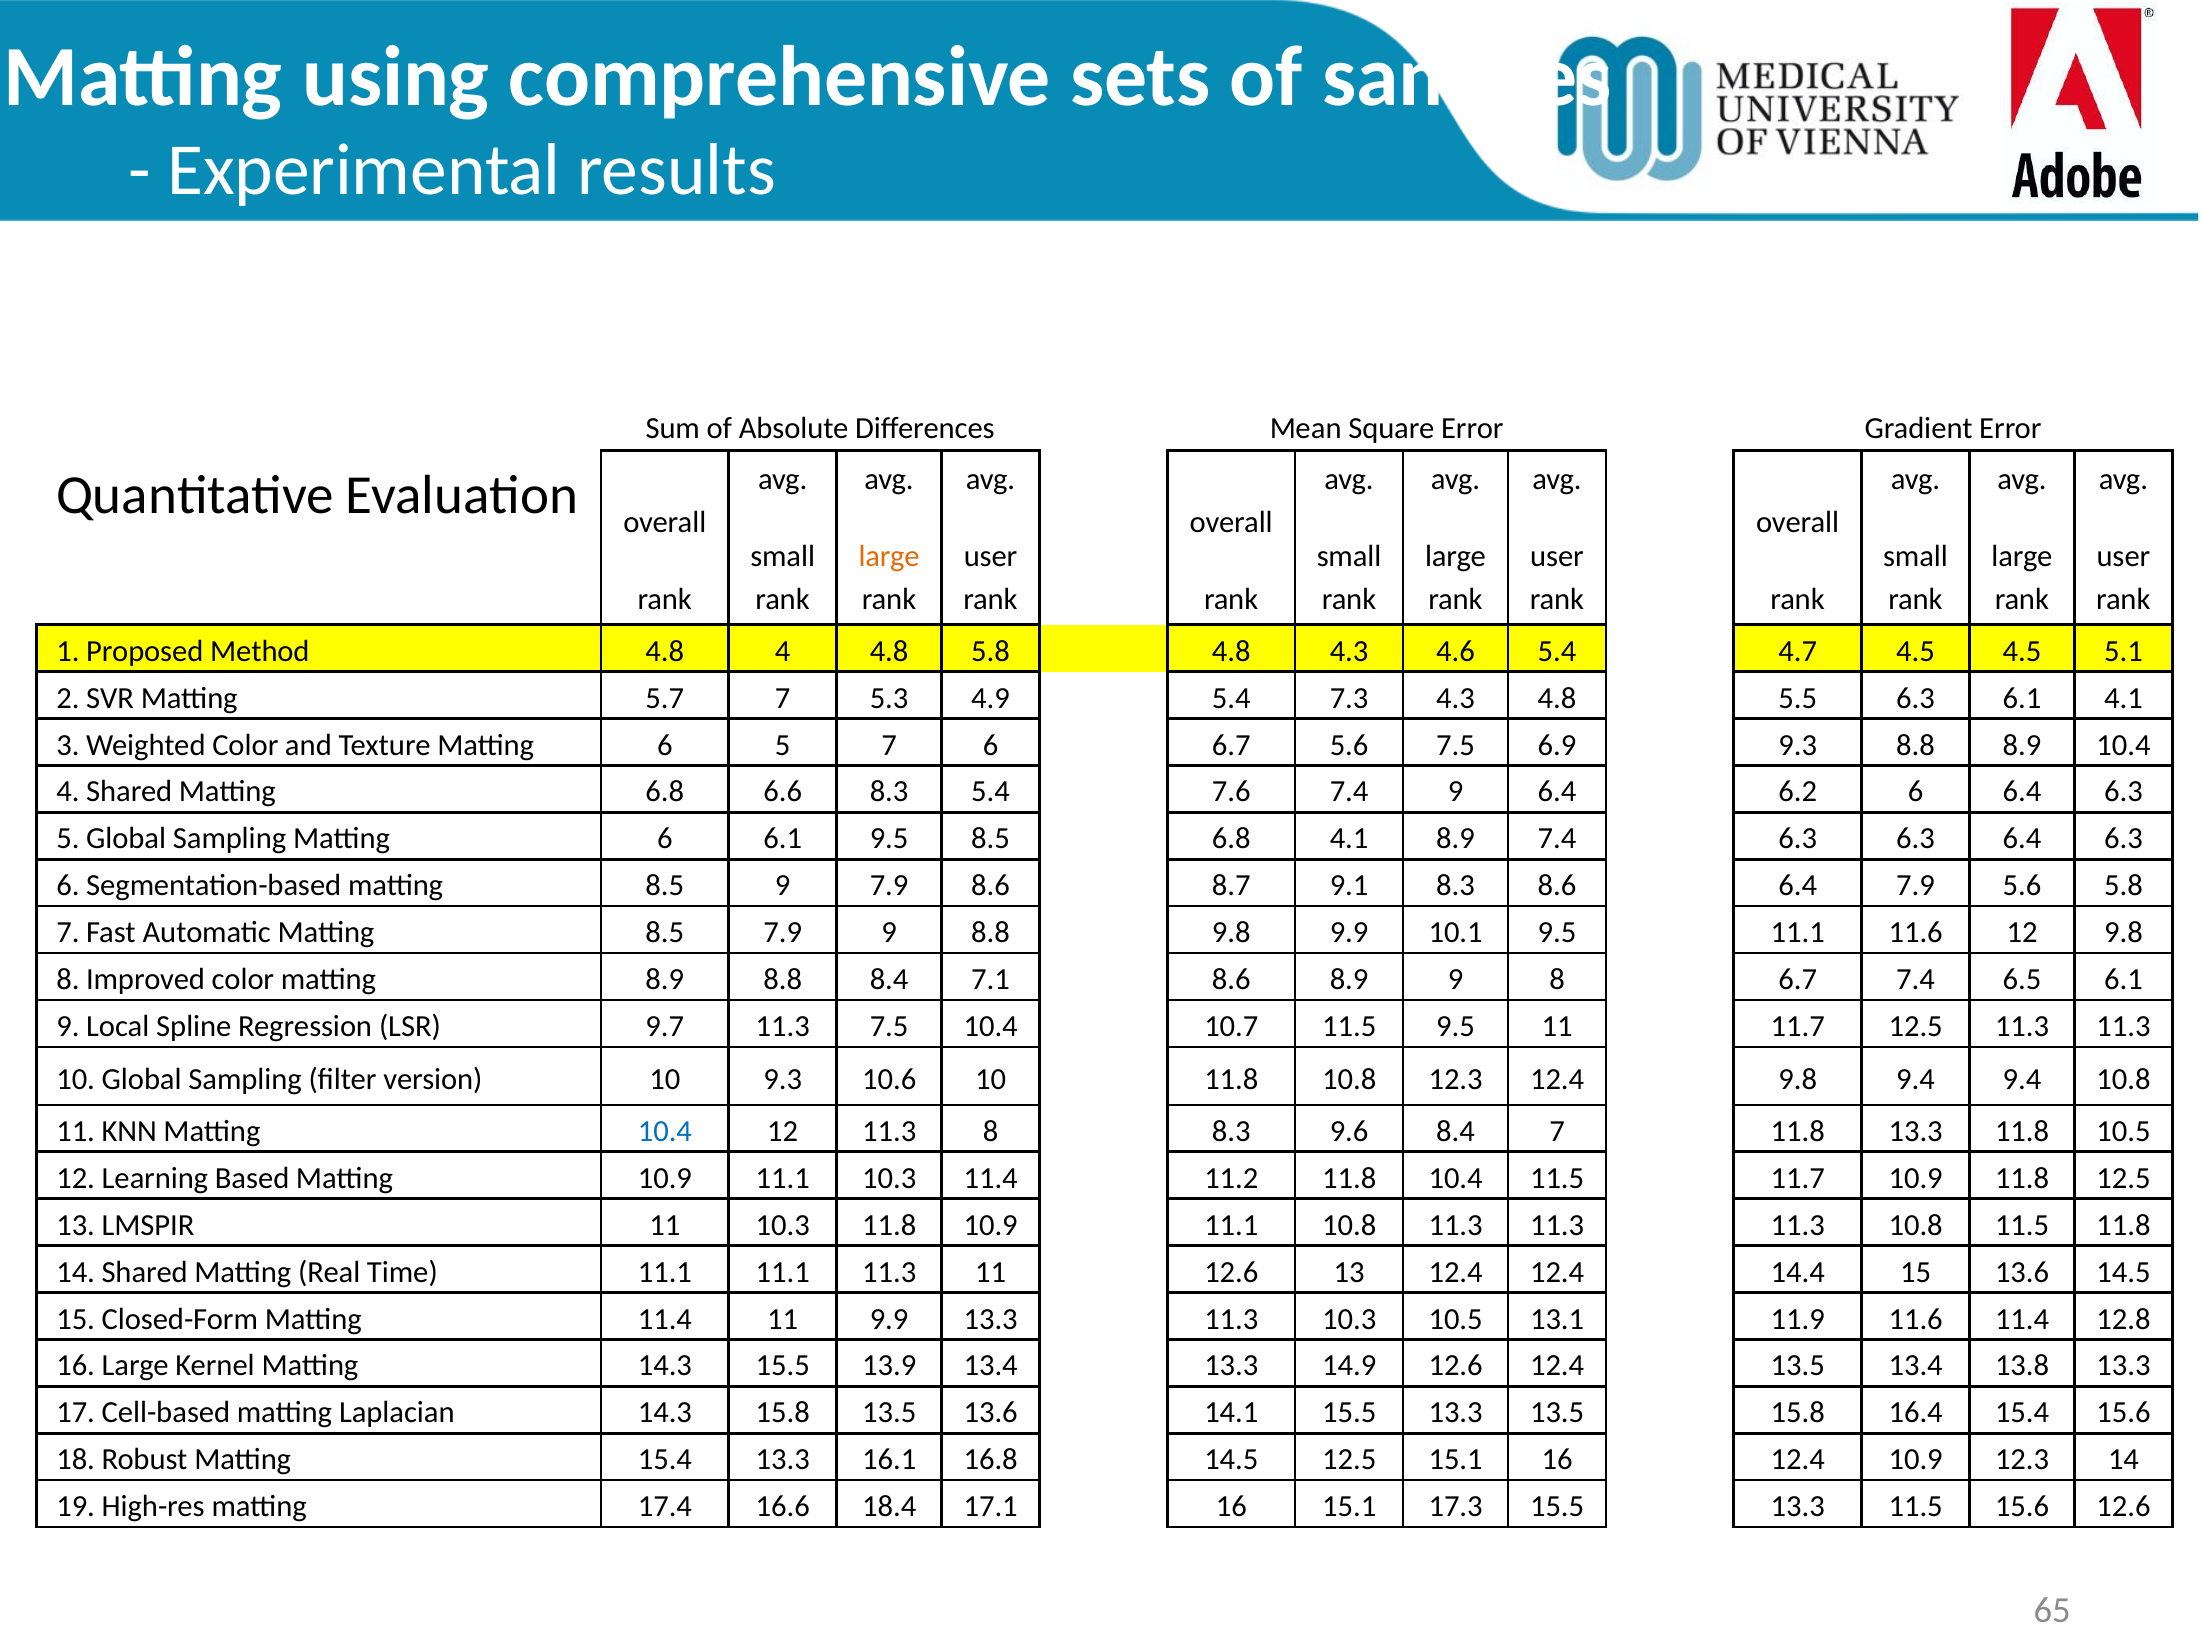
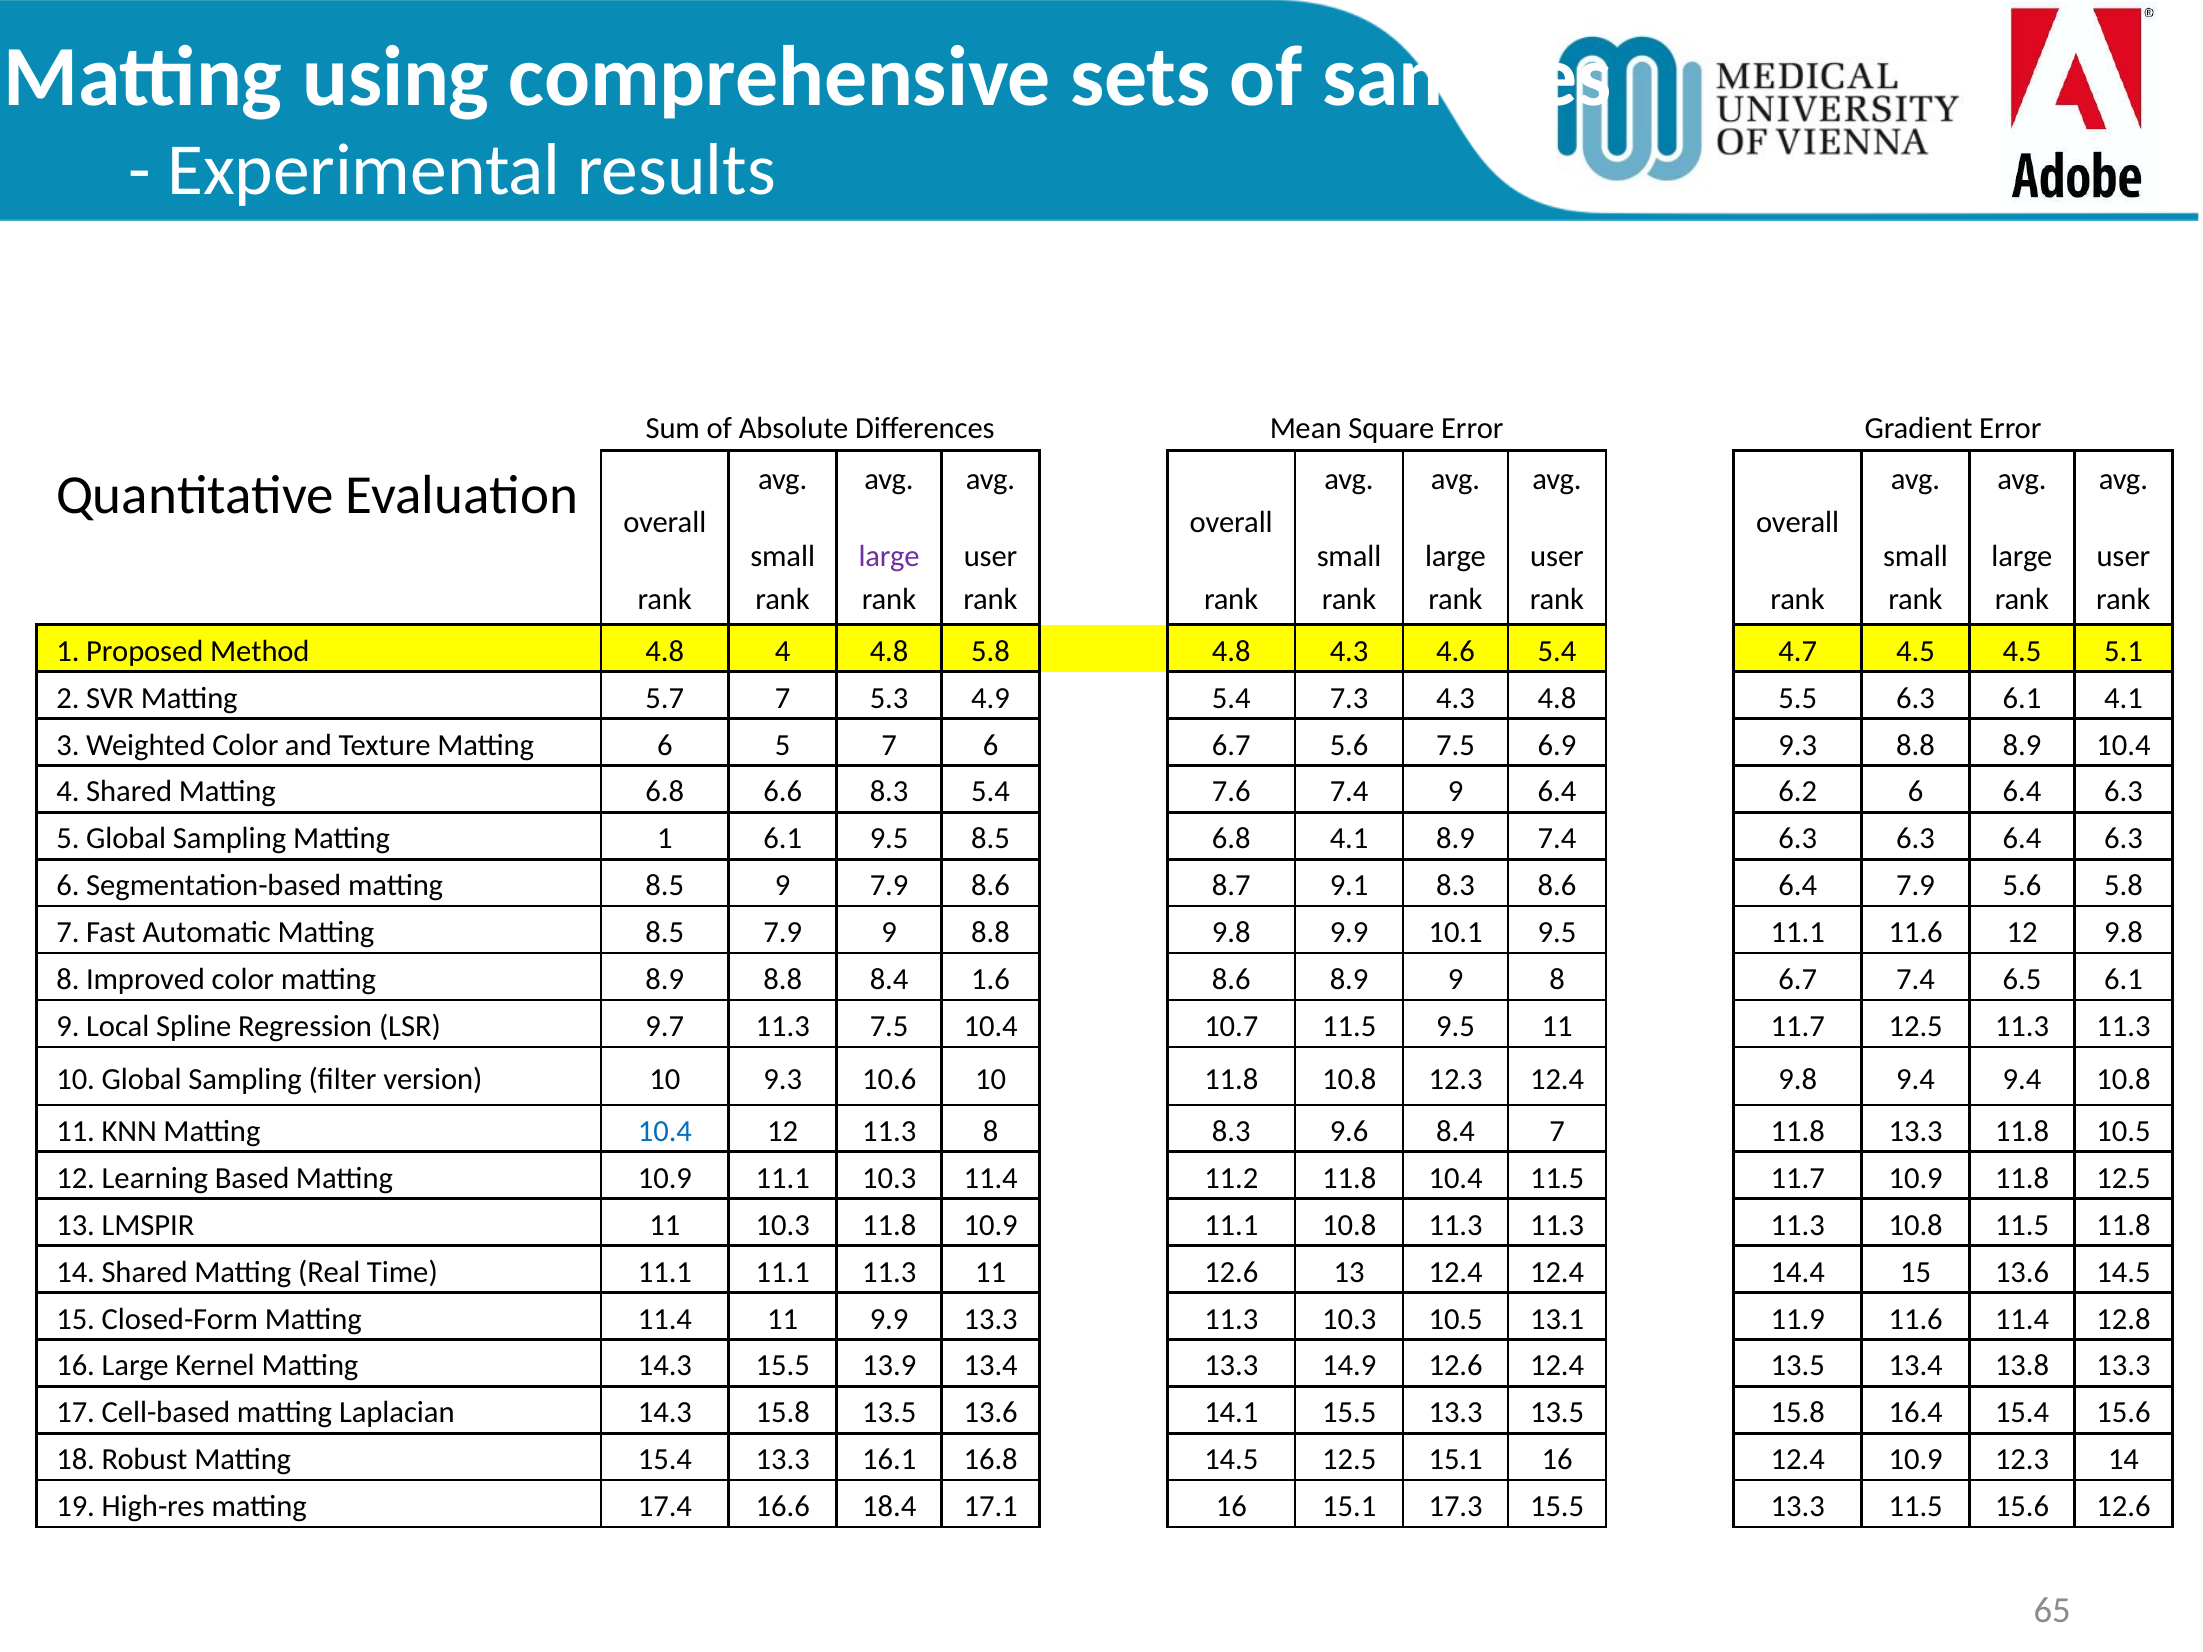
large colour: orange -> purple (889, 557)
Sampling Matting 6: 6 -> 1 (665, 839)
7.1: 7.1 -> 1.6 (991, 980)
